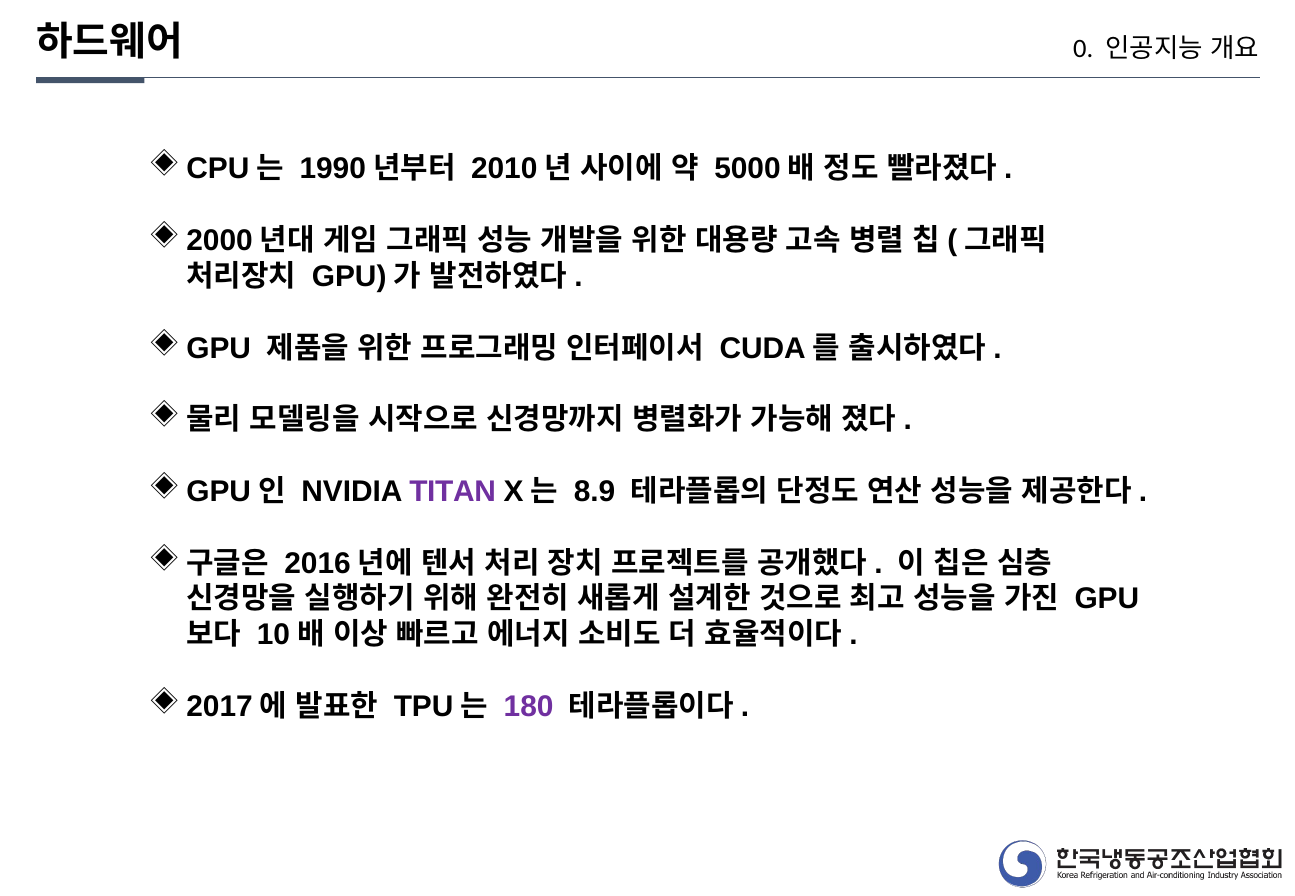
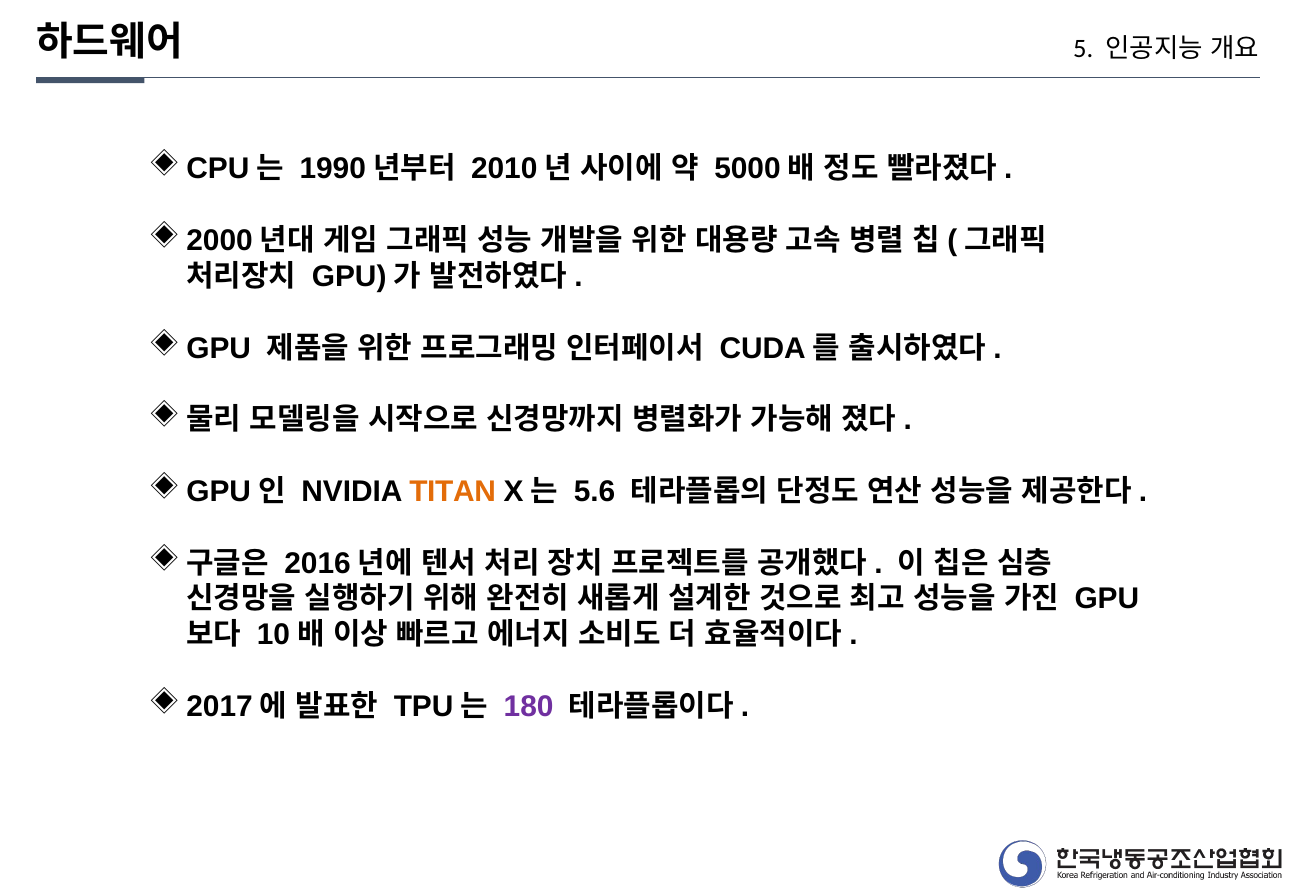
0: 0 -> 5 (1083, 49)
TITAN colour: purple -> orange (453, 492)
8.9: 8.9 -> 5.6 (595, 492)
